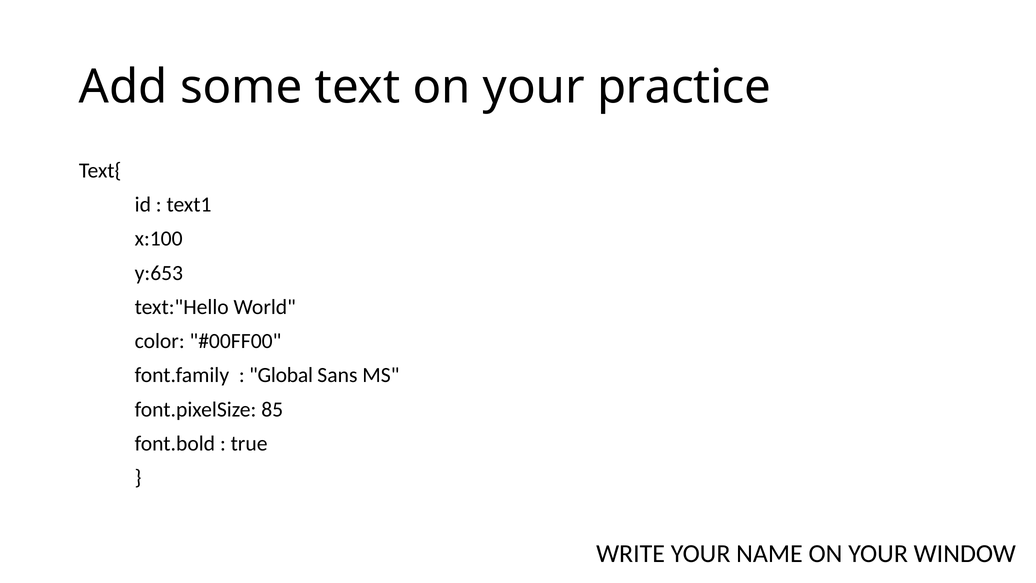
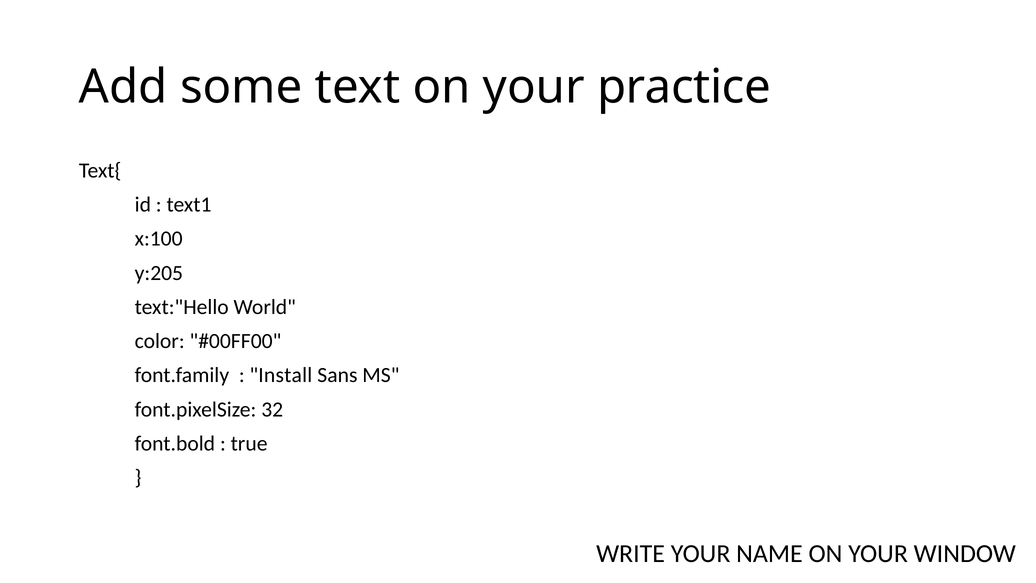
y:653: y:653 -> y:205 (159, 273)
Global: Global -> Install (281, 375)
85: 85 -> 32 (272, 409)
